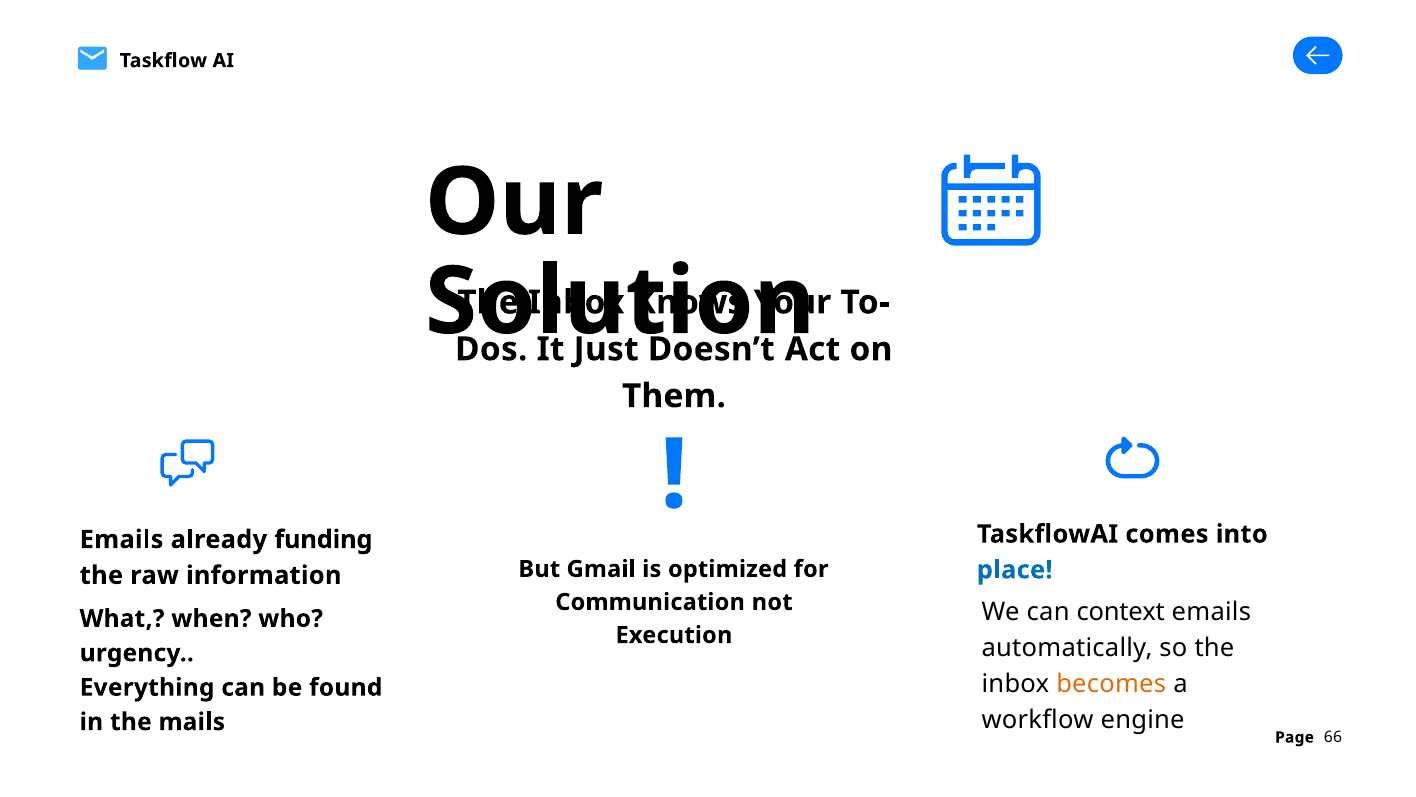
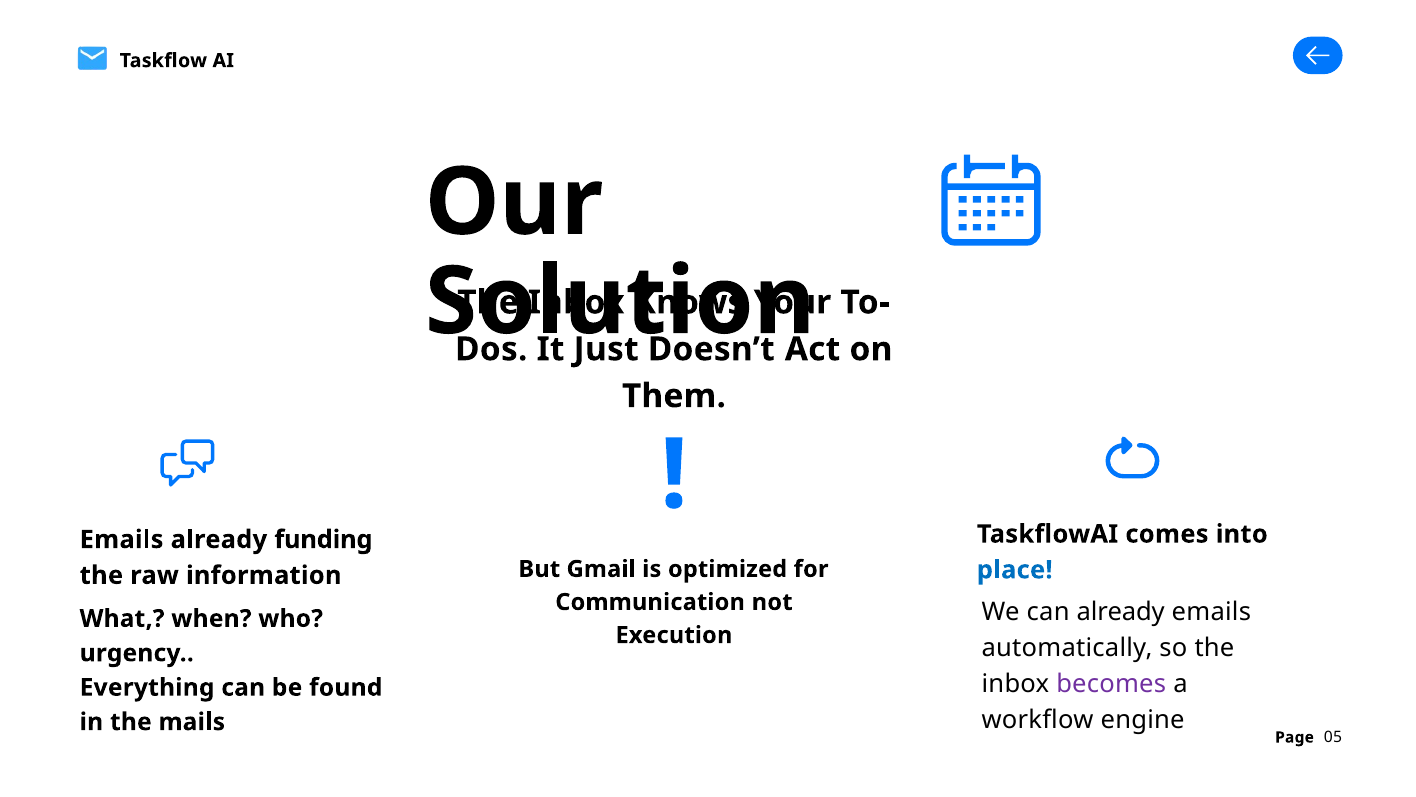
can context: context -> already (1121, 612)
becomes colour: orange -> purple (1111, 683)
66: 66 -> 05 (1333, 737)
